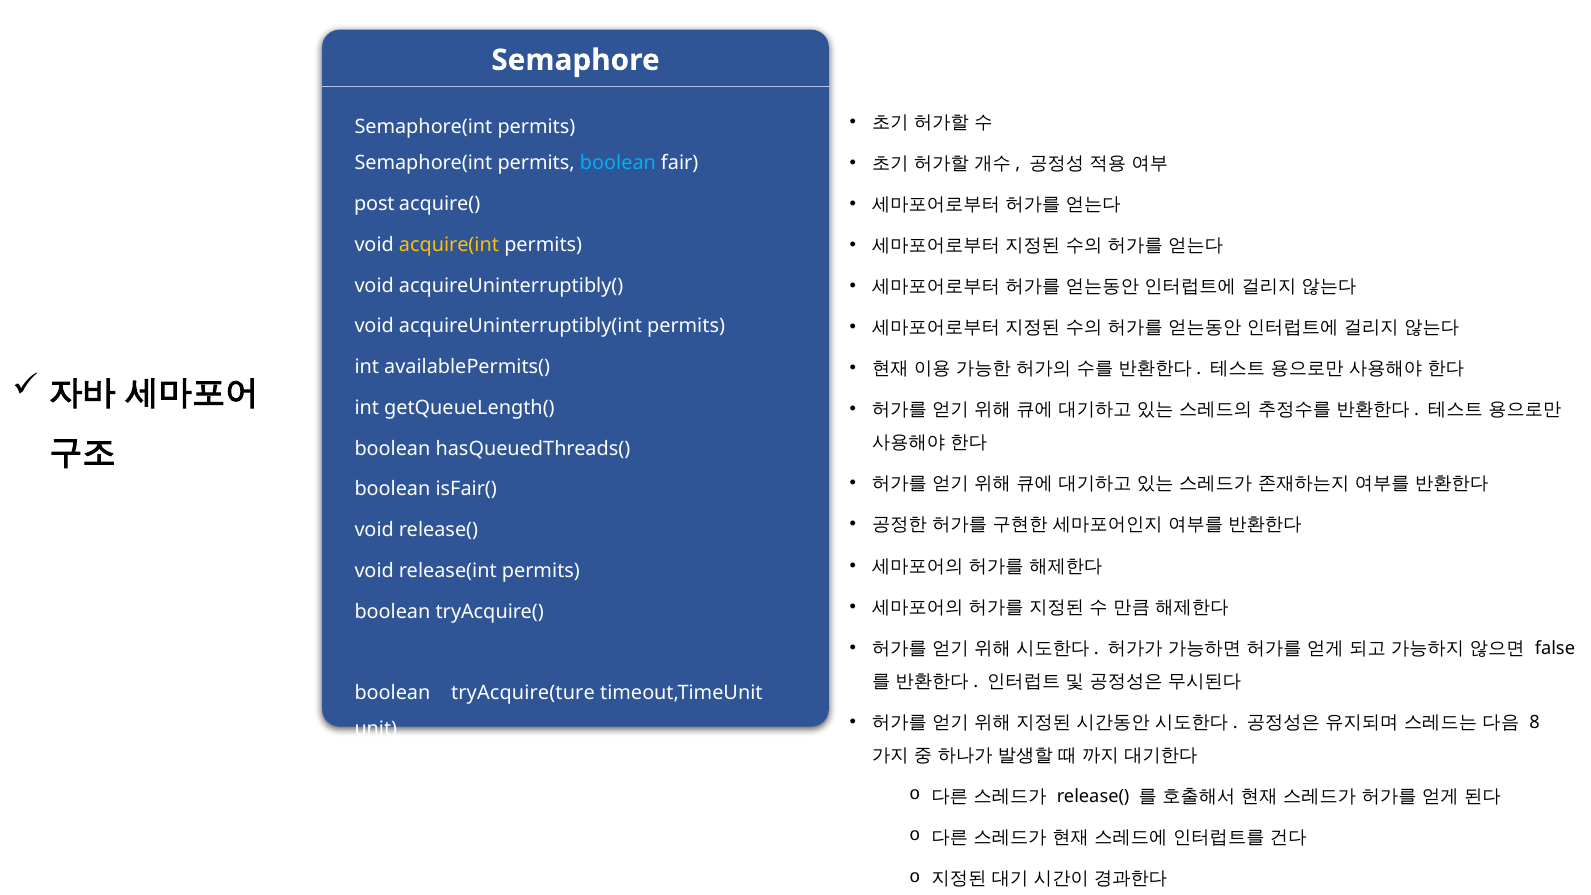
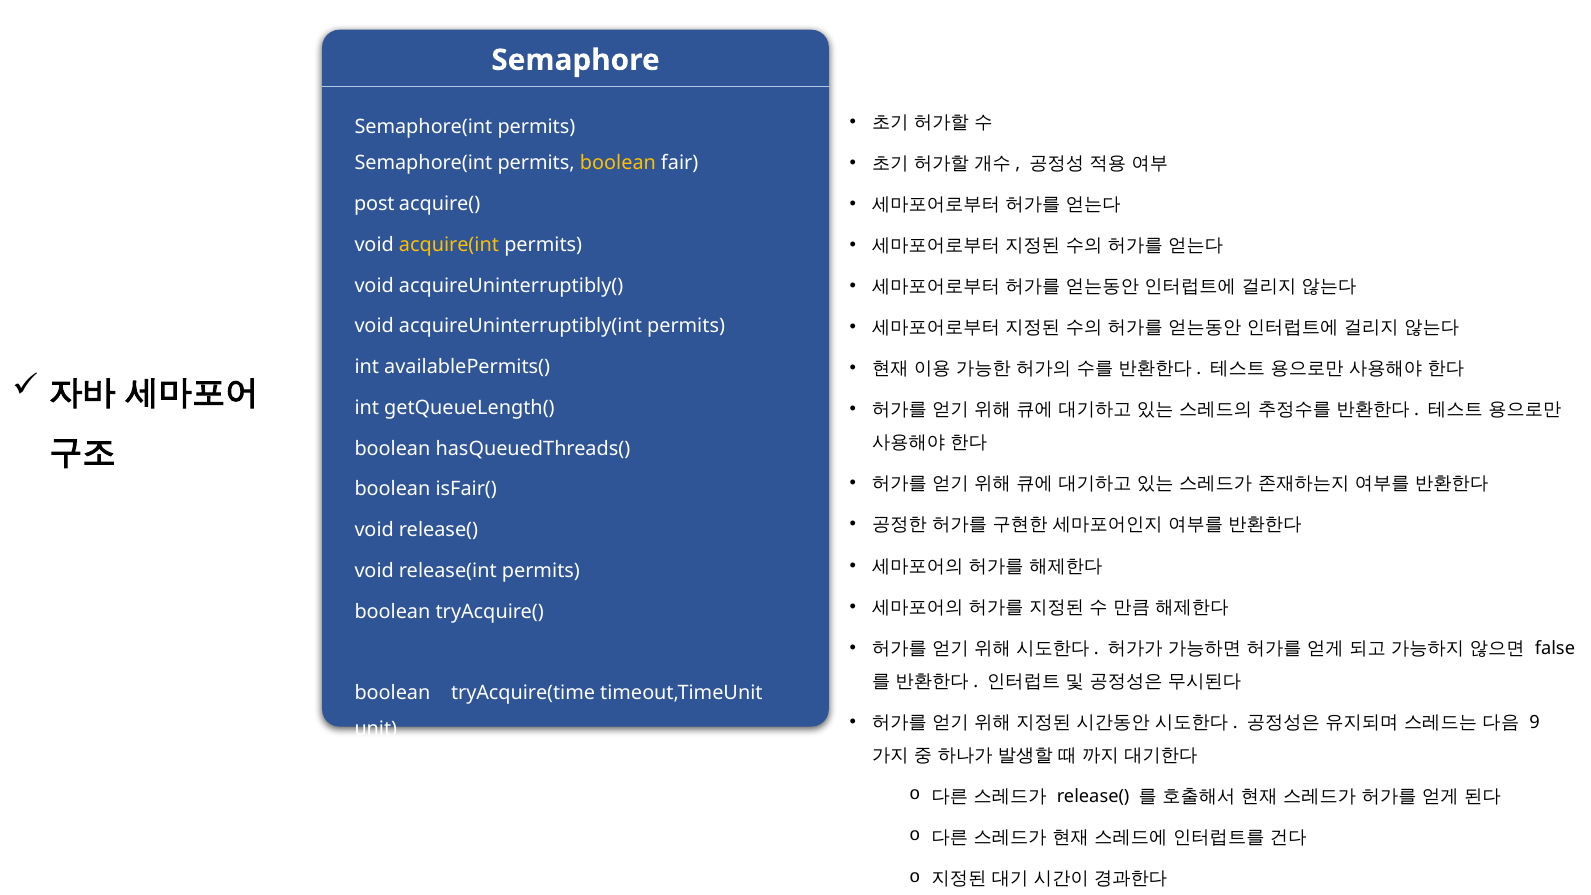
boolean colour: light blue -> yellow (618, 163)
tryAcquire(ture: tryAcquire(ture -> tryAcquire(time (523, 693)
8: 8 -> 9 (1534, 722)
